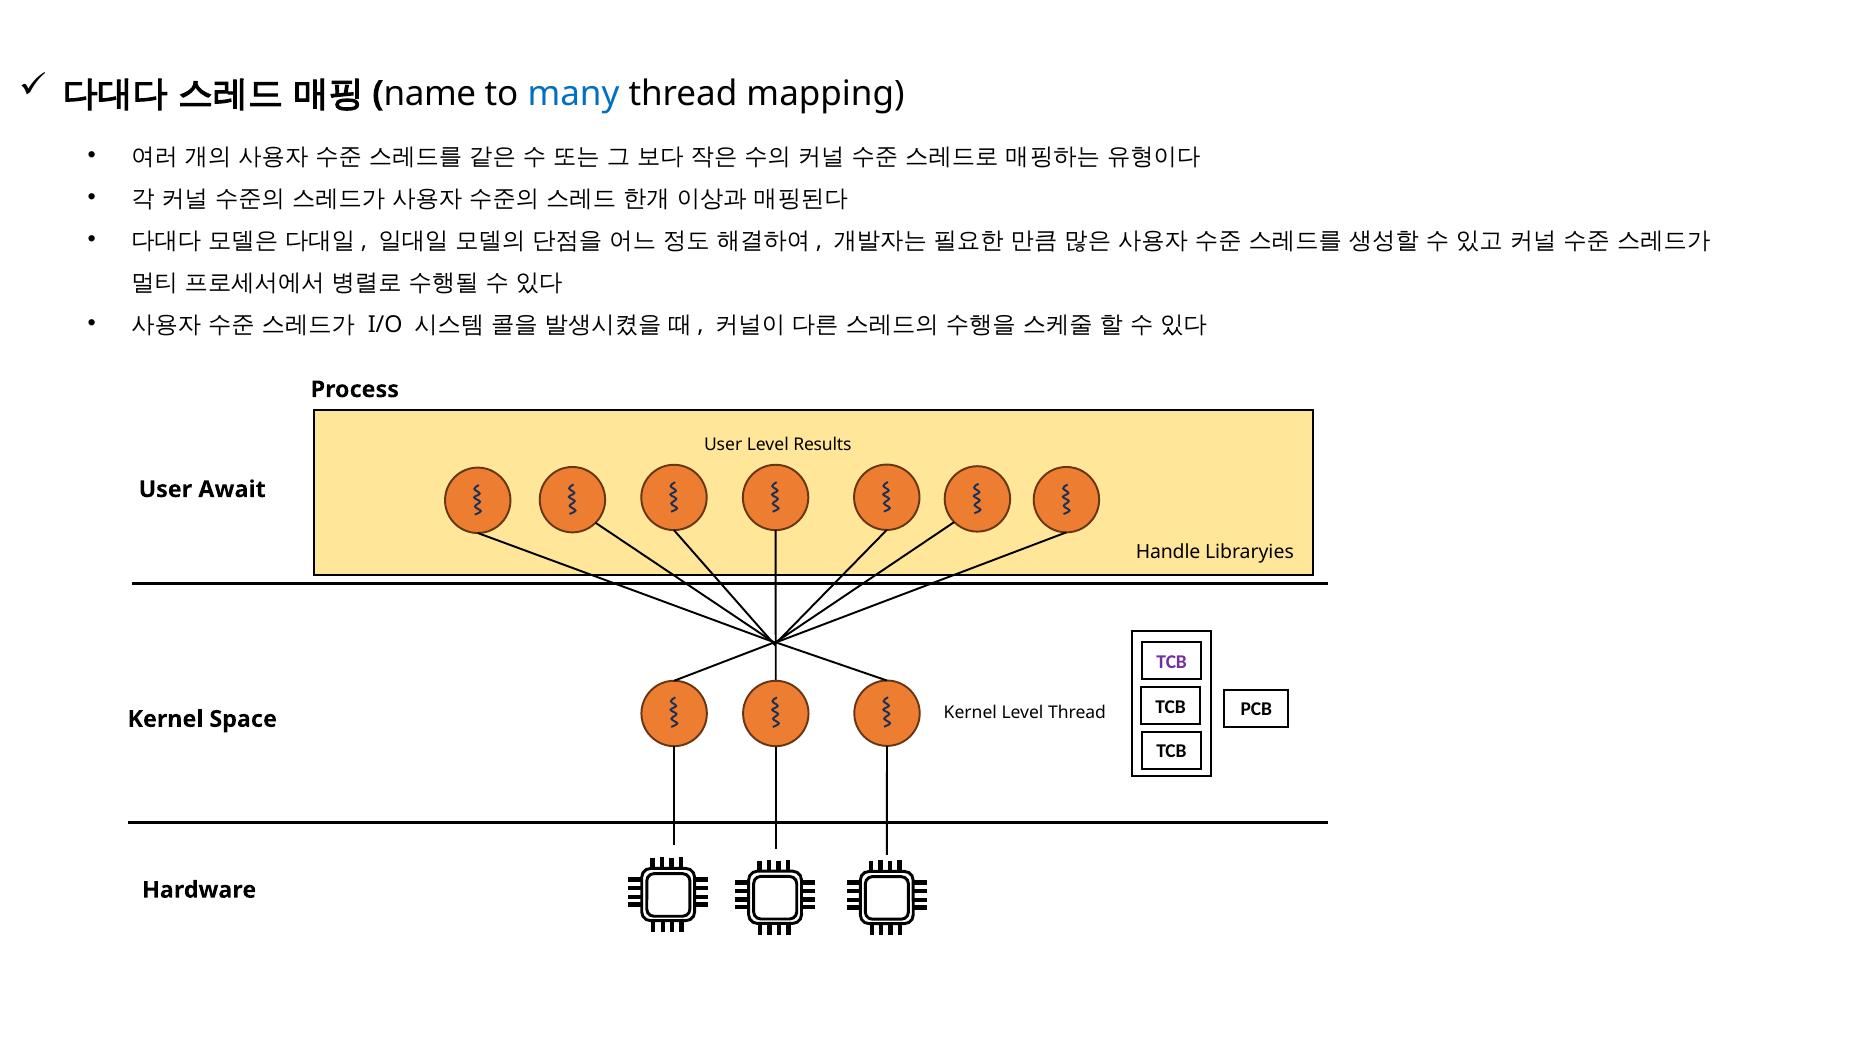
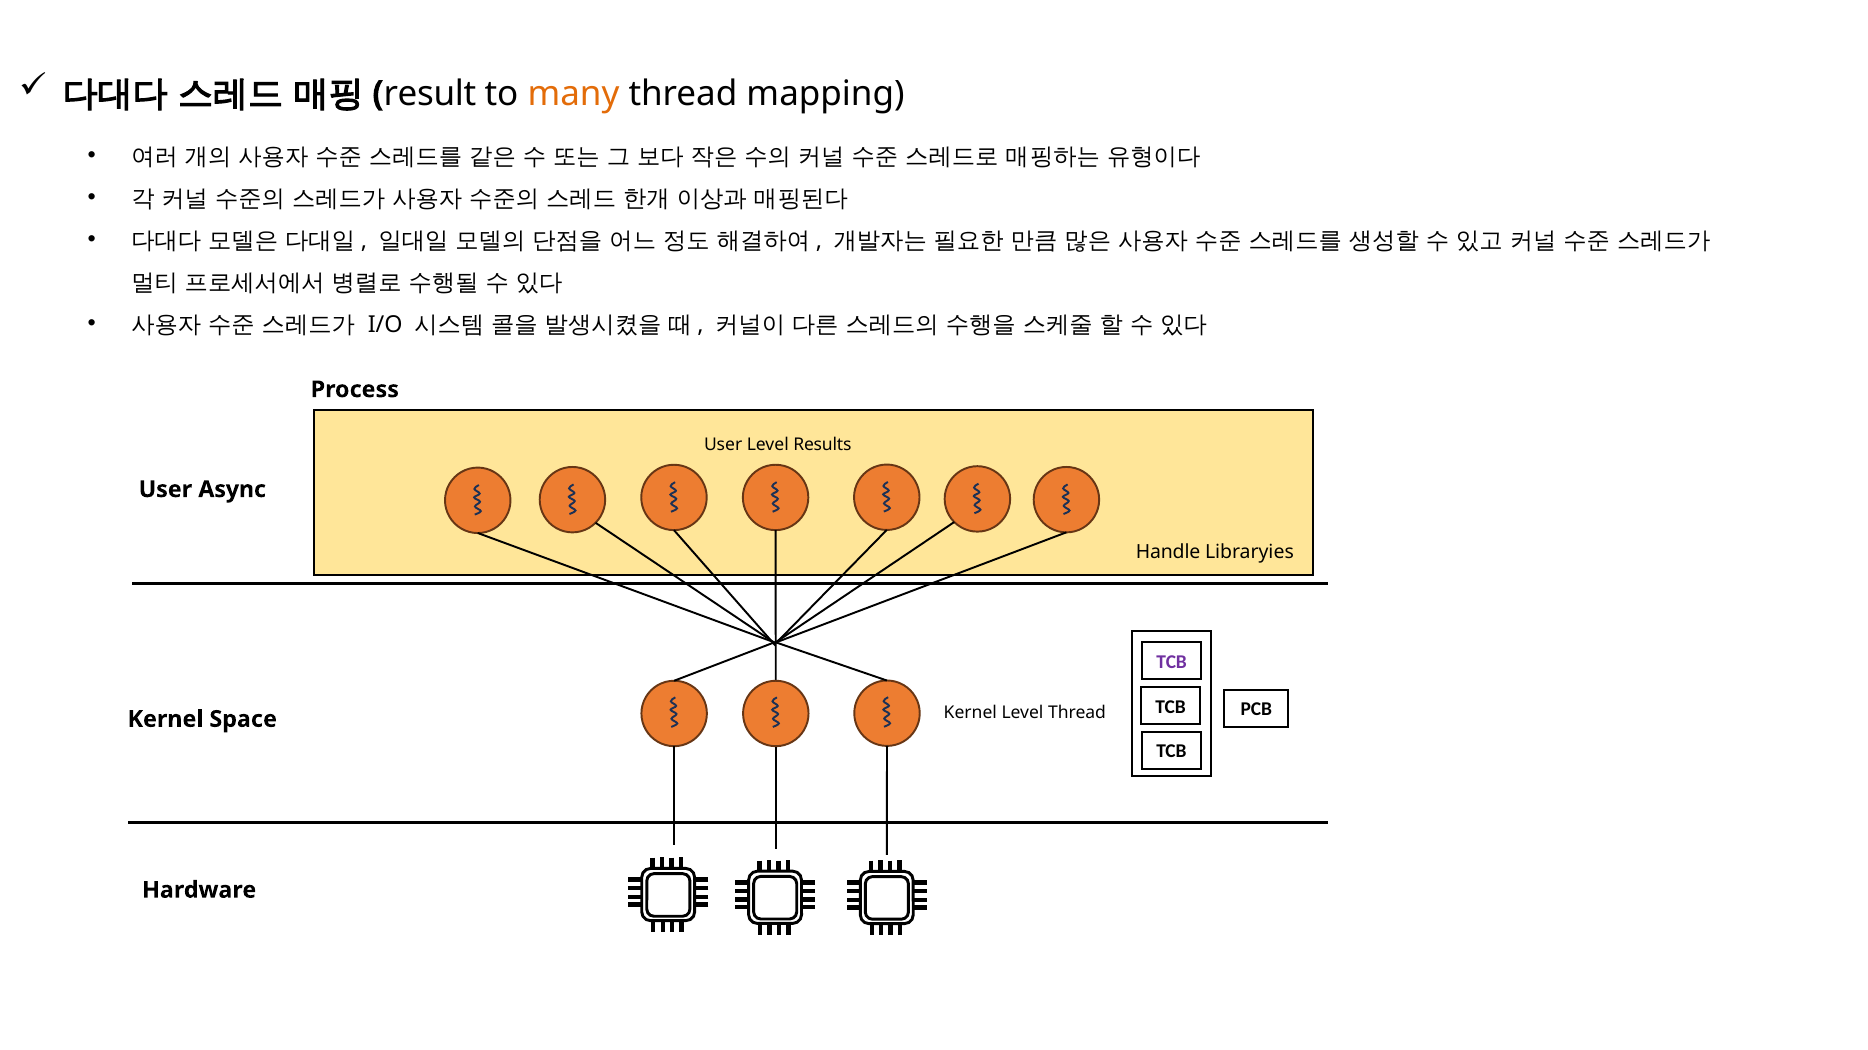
name: name -> result (430, 94)
many colour: blue -> orange (573, 94)
Await: Await -> Async (232, 490)
